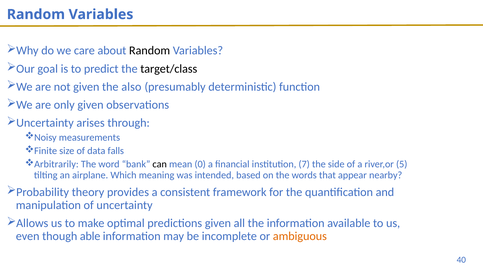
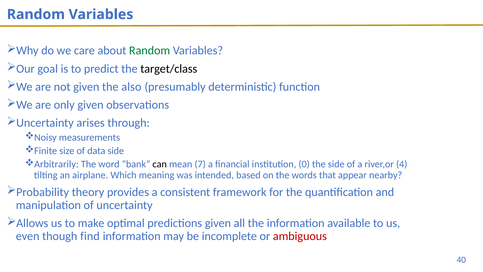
Random colour: black -> green (150, 51)
data falls: falls -> side (116, 151)
0: 0 -> 7 (200, 164)
7: 7 -> 0 (304, 164)
5: 5 -> 4 (402, 164)
able: able -> find (90, 236)
ambiguous colour: orange -> red (300, 236)
